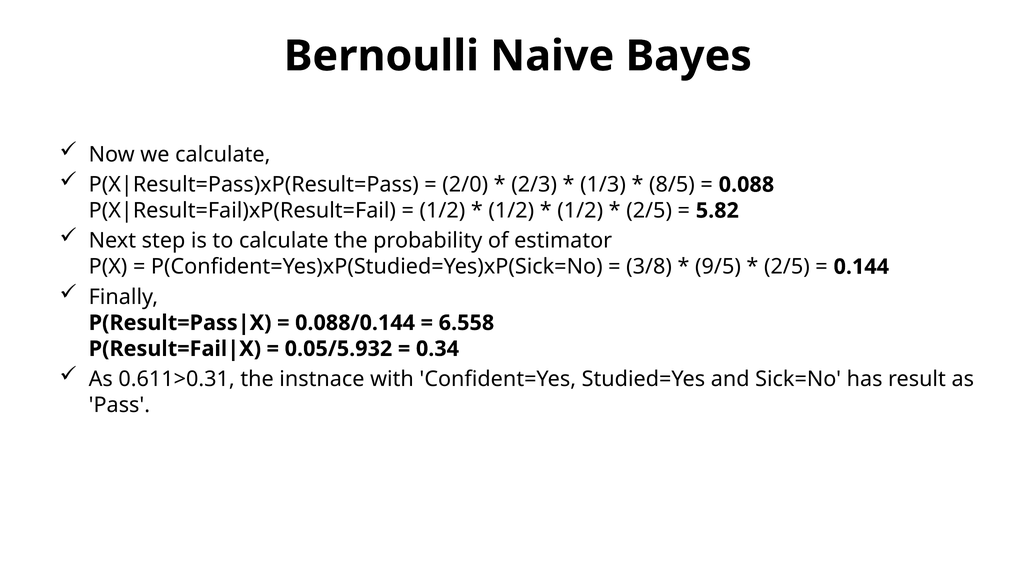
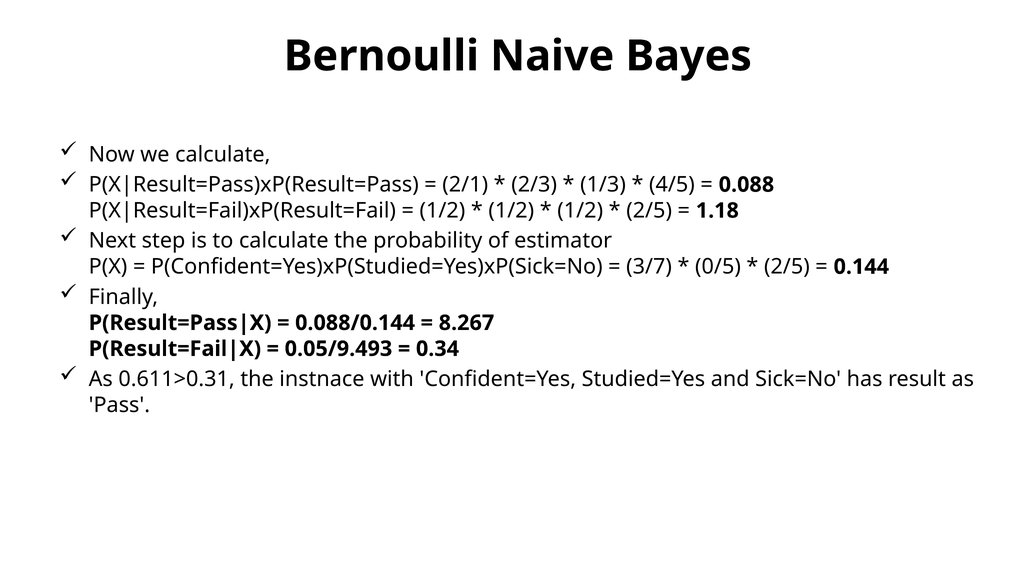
2/0: 2/0 -> 2/1 (465, 185)
8/5: 8/5 -> 4/5 (672, 185)
5.82: 5.82 -> 1.18 (717, 210)
3/8: 3/8 -> 3/7 (649, 267)
9/5: 9/5 -> 0/5 (718, 267)
6.558: 6.558 -> 8.267 (466, 323)
0.05/5.932: 0.05/5.932 -> 0.05/9.493 (338, 349)
